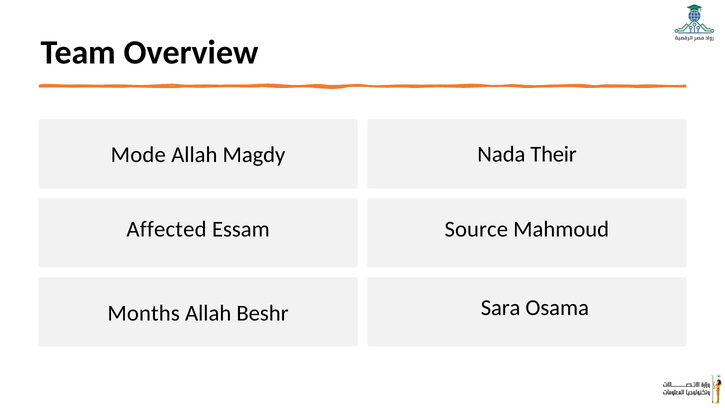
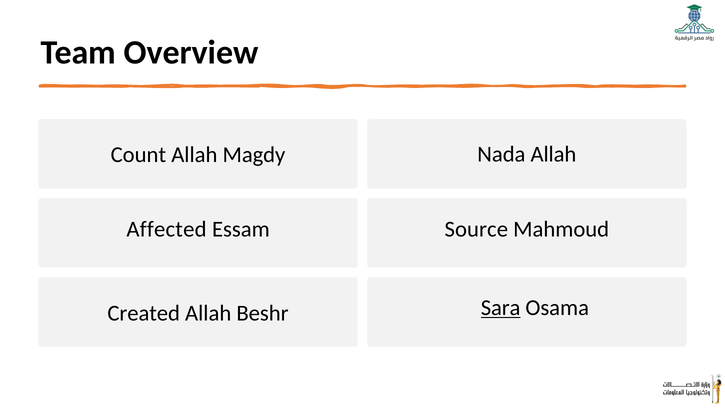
Nada Their: Their -> Allah (553, 154)
Mode: Mode -> Count (138, 155)
Months: Months -> Created (144, 313)
Sara underline: none -> present (501, 308)
